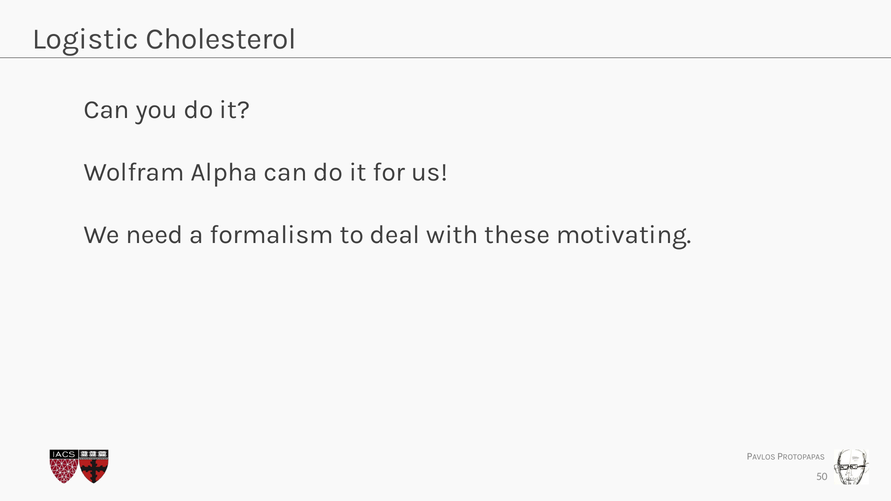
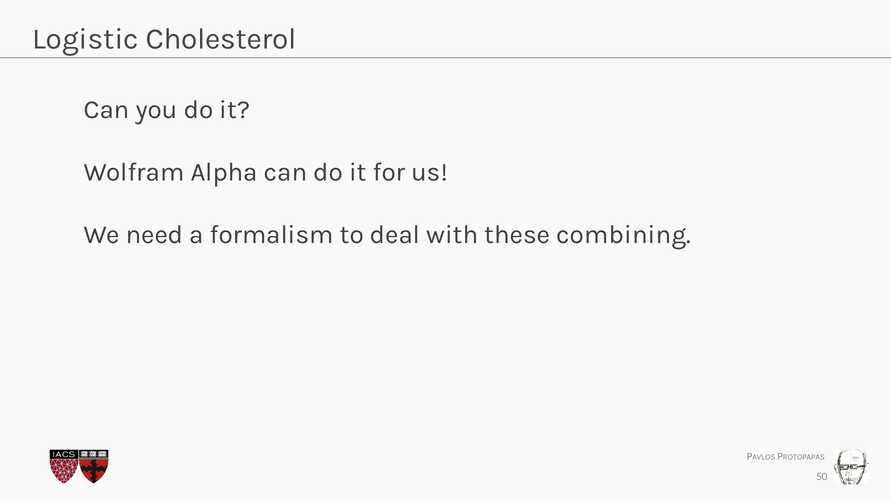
motivating: motivating -> combining (624, 235)
